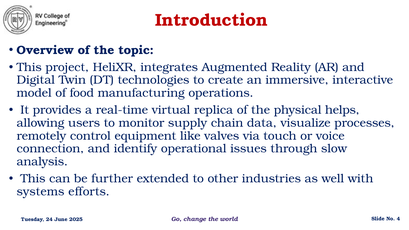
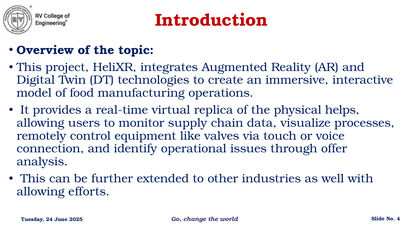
slow: slow -> offer (334, 149)
systems: systems -> allowing (41, 191)
